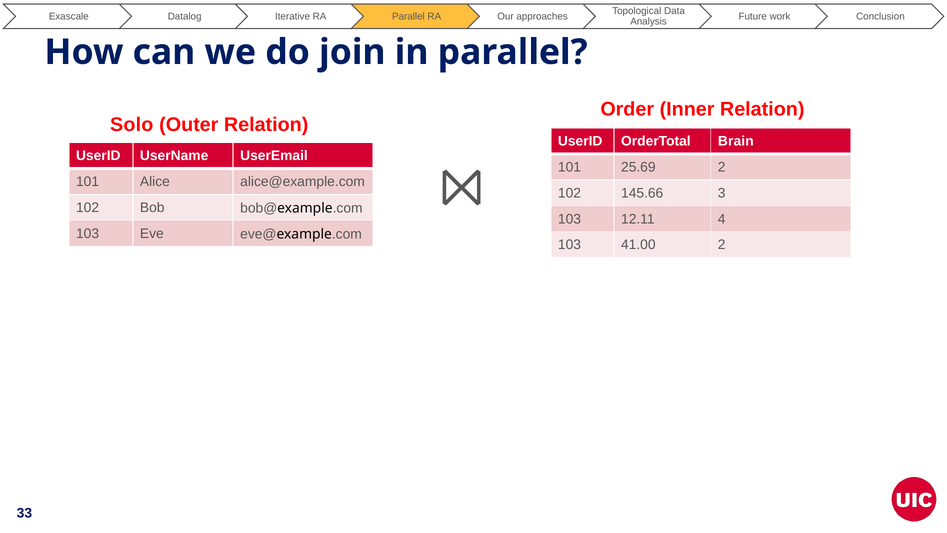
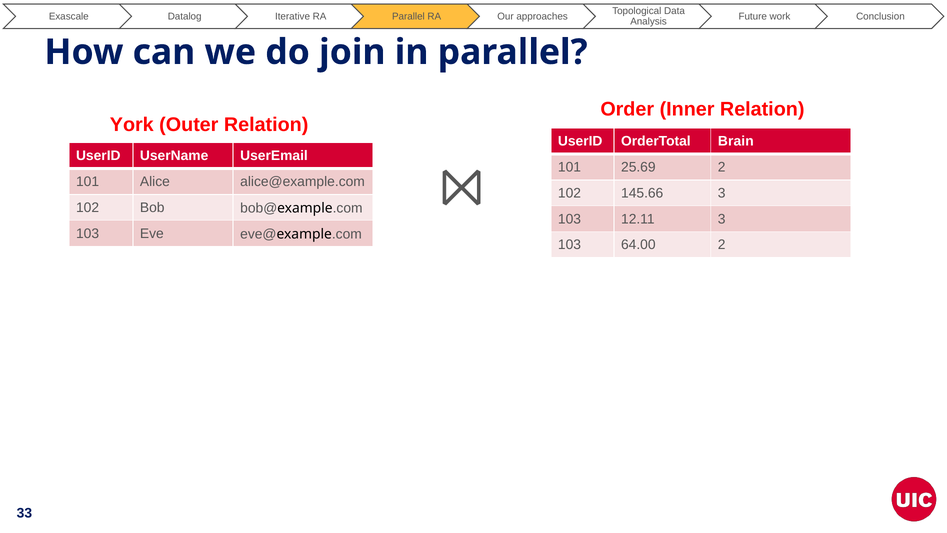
Solo: Solo -> York (132, 125)
12.11 4: 4 -> 3 (722, 219)
41.00: 41.00 -> 64.00 (638, 245)
